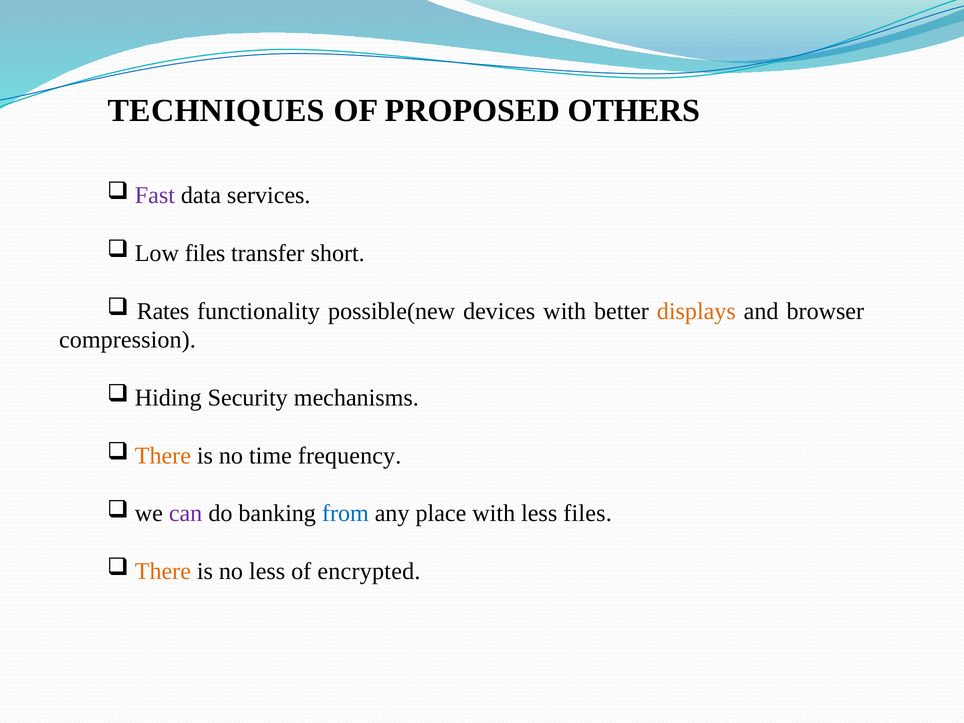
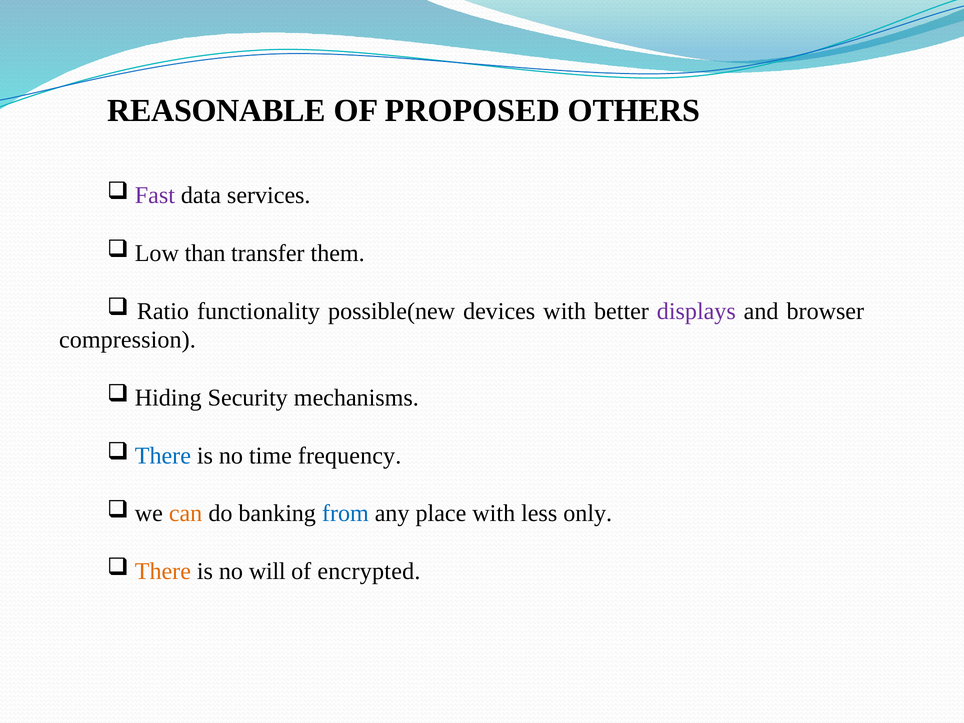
TECHNIQUES: TECHNIQUES -> REASONABLE (217, 111)
Low files: files -> than (205, 253)
short: short -> them (338, 253)
Rates: Rates -> Ratio (163, 311)
displays colour: orange -> purple (696, 311)
There colour: orange -> blue (163, 456)
can colour: purple -> orange (186, 514)
less files: files -> only (588, 514)
no less: less -> will (267, 571)
